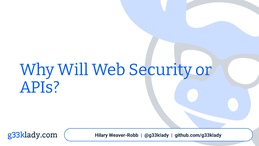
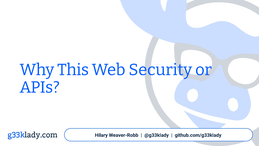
Will: Will -> This (73, 70)
